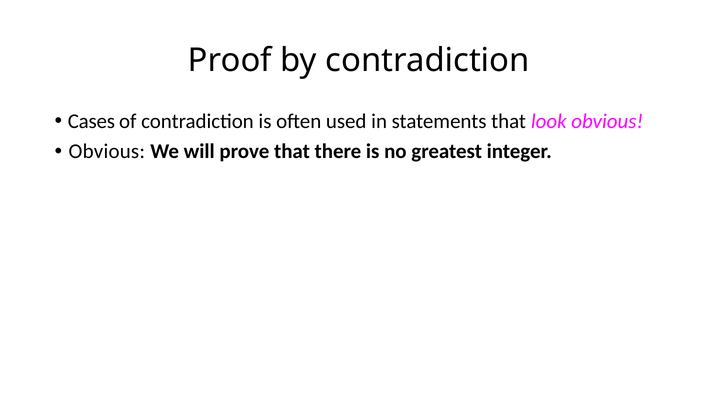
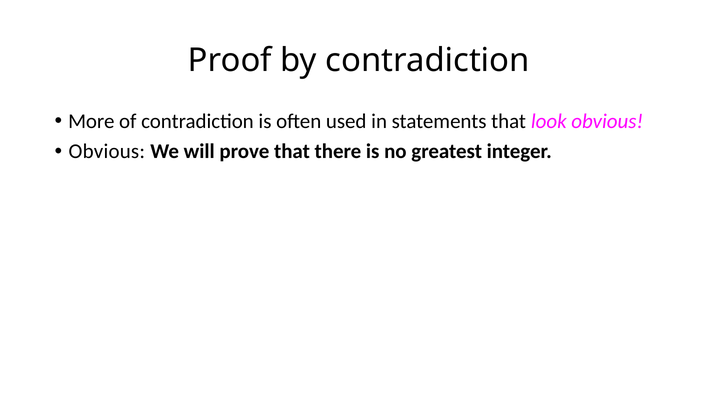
Cases: Cases -> More (91, 121)
